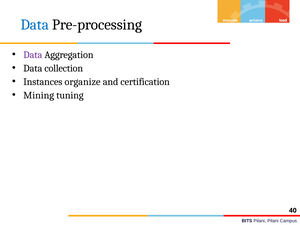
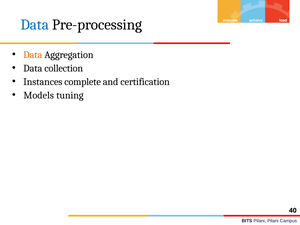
Data colour: purple -> orange (33, 55)
organize: organize -> complete (83, 82)
Mining: Mining -> Models (39, 95)
